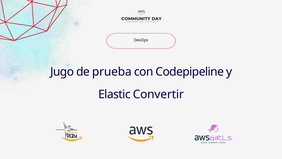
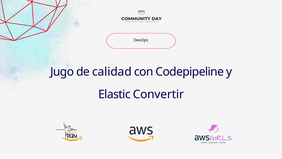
prueba: prueba -> calidad (112, 72)
